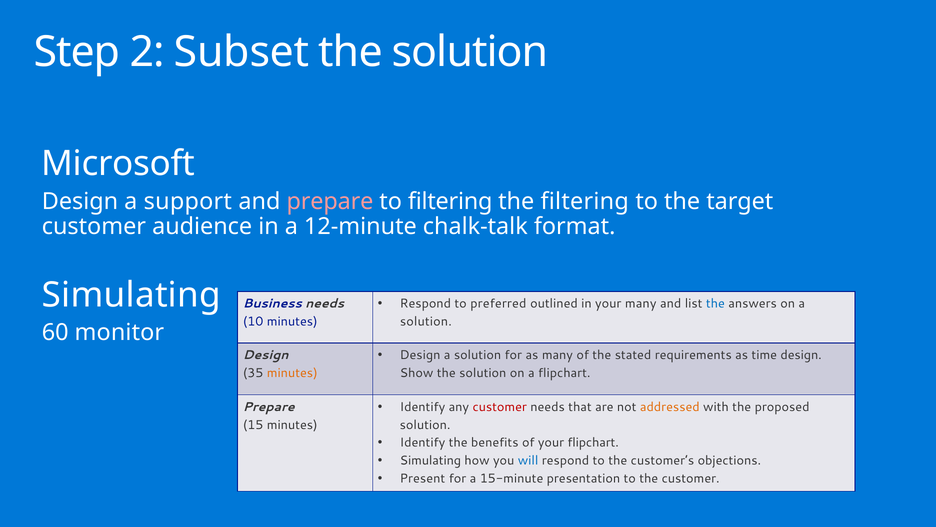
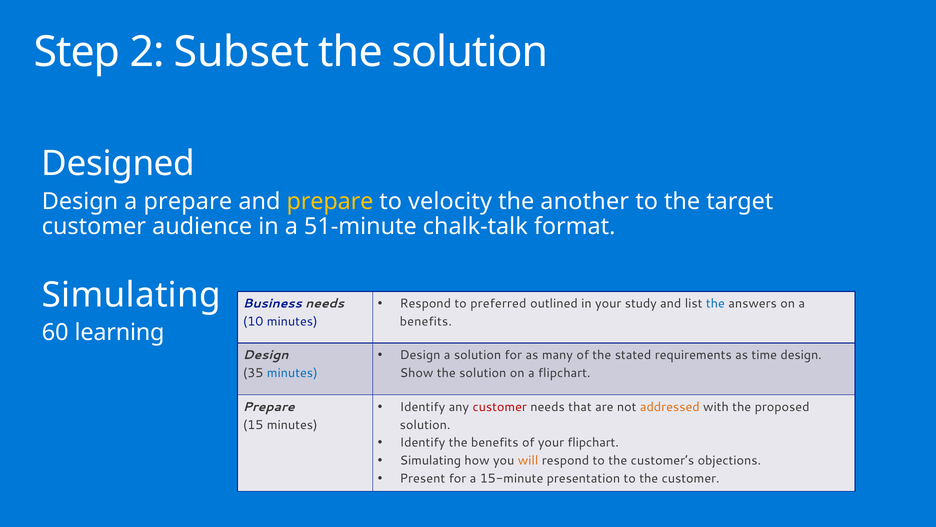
Microsoft: Microsoft -> Designed (118, 164)
a support: support -> prepare (188, 201)
prepare colour: pink -> yellow (330, 201)
to filtering: filtering -> velocity (450, 201)
the filtering: filtering -> another (585, 201)
12-minute: 12-minute -> 51-minute (360, 226)
your many: many -> study (641, 303)
solution: solution -> benefits (426, 321)
monitor: monitor -> learning (120, 332)
minutes colour: orange -> blue (292, 373)
will colour: blue -> orange (528, 460)
